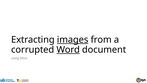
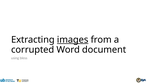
Word underline: present -> none (68, 49)
